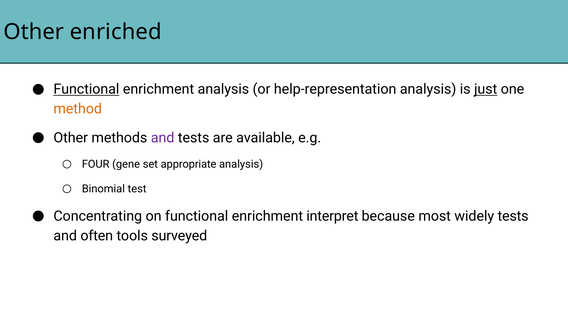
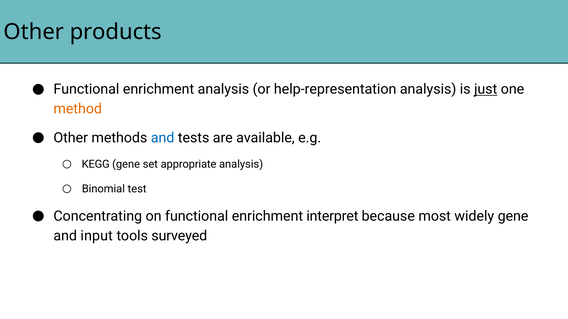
enriched: enriched -> products (116, 32)
Functional underline: present -> none (86, 89)
and colour: purple -> blue (163, 138)
FOUR: FOUR -> KEGG (96, 164)
widely tests: tests -> gene (513, 216)
often: often -> input (97, 236)
